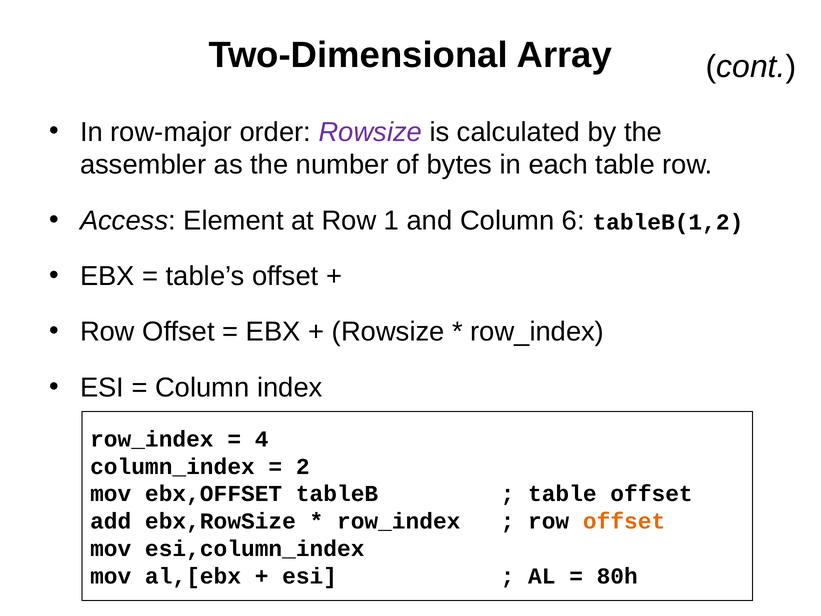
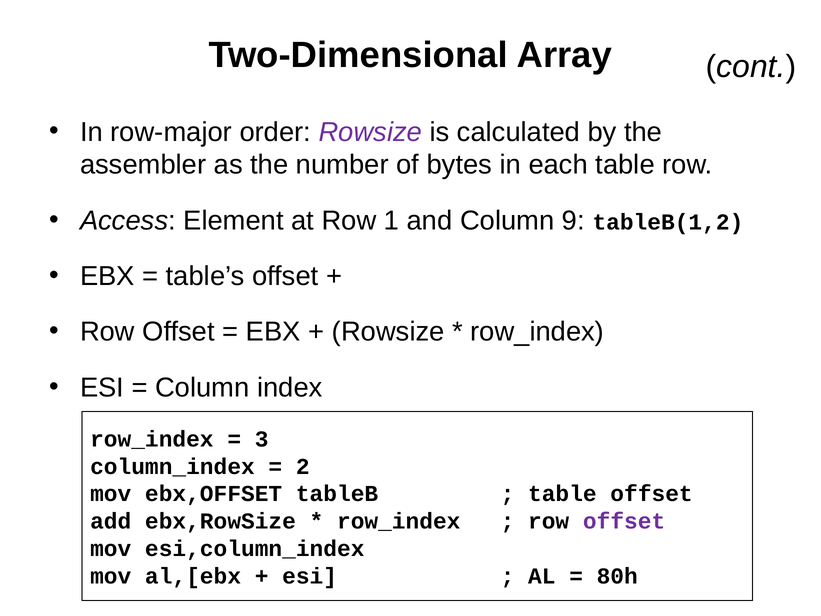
6: 6 -> 9 (573, 220)
4: 4 -> 3 (262, 439)
offset colour: orange -> purple (624, 521)
